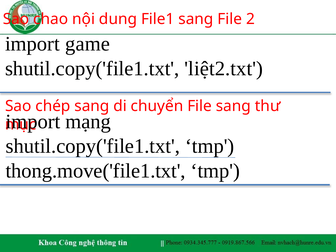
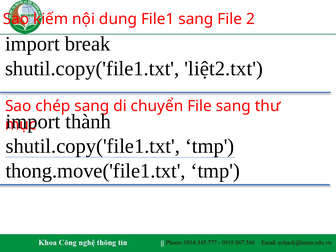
chao: chao -> kiếm (51, 19)
game: game -> break (88, 44)
mạng: mạng -> thành (88, 122)
